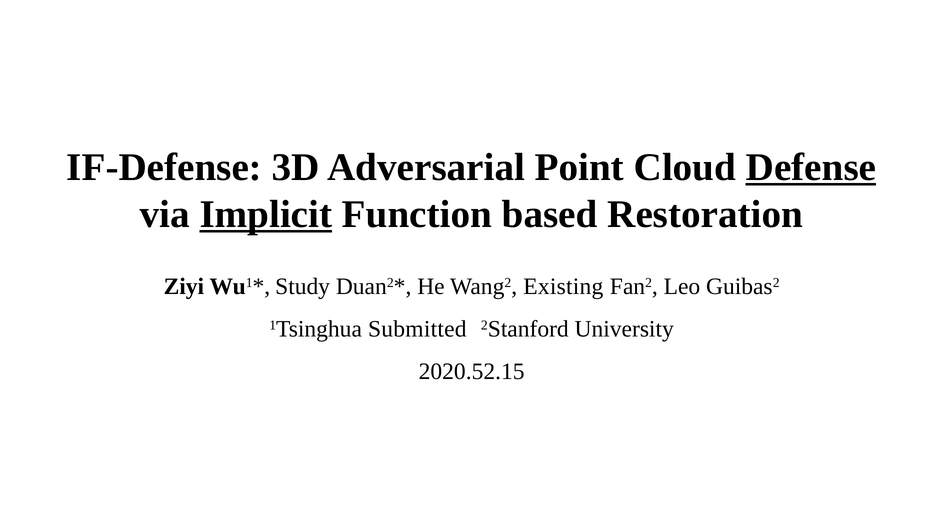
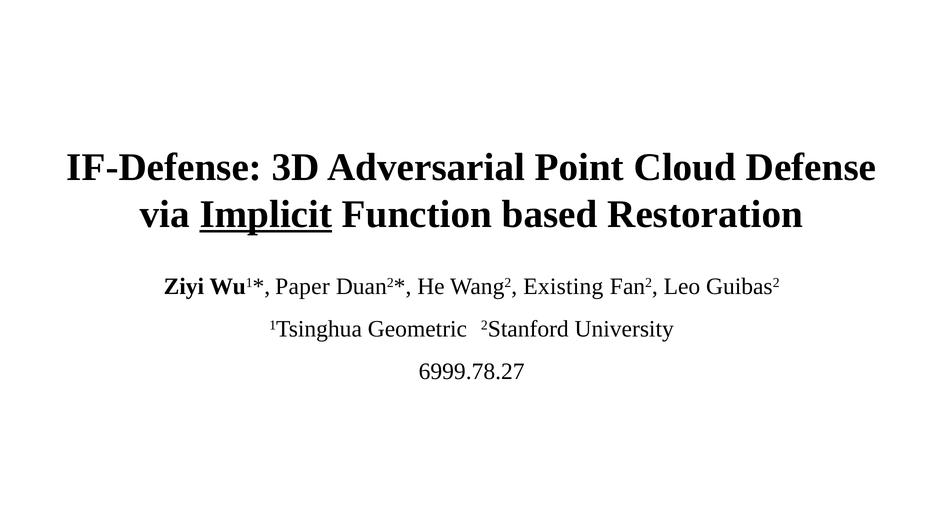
Defense underline: present -> none (811, 167)
Study: Study -> Paper (302, 287)
Submitted: Submitted -> Geometric (417, 329)
2020.52.15: 2020.52.15 -> 6999.78.27 (472, 372)
